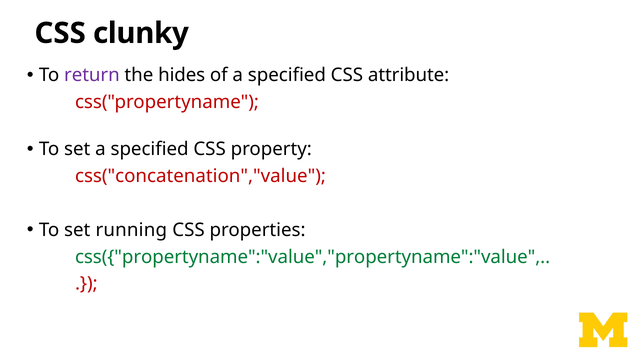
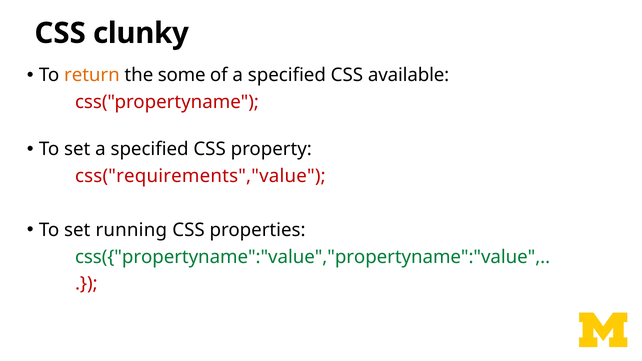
return colour: purple -> orange (92, 75)
hides: hides -> some (182, 75)
attribute: attribute -> available (409, 75)
css("concatenation","value: css("concatenation","value -> css("requirements","value (200, 176)
